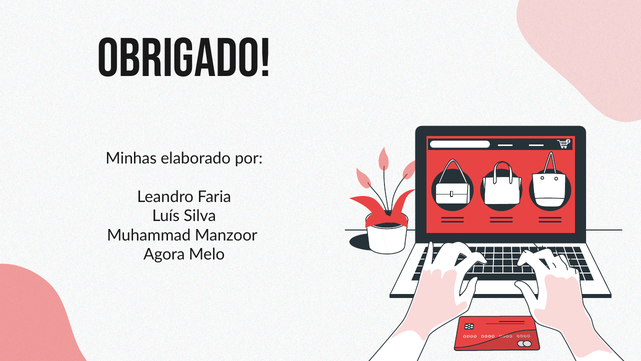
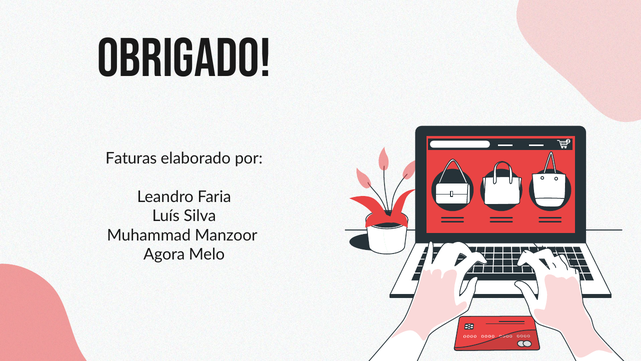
Minhas: Minhas -> Faturas (131, 158)
